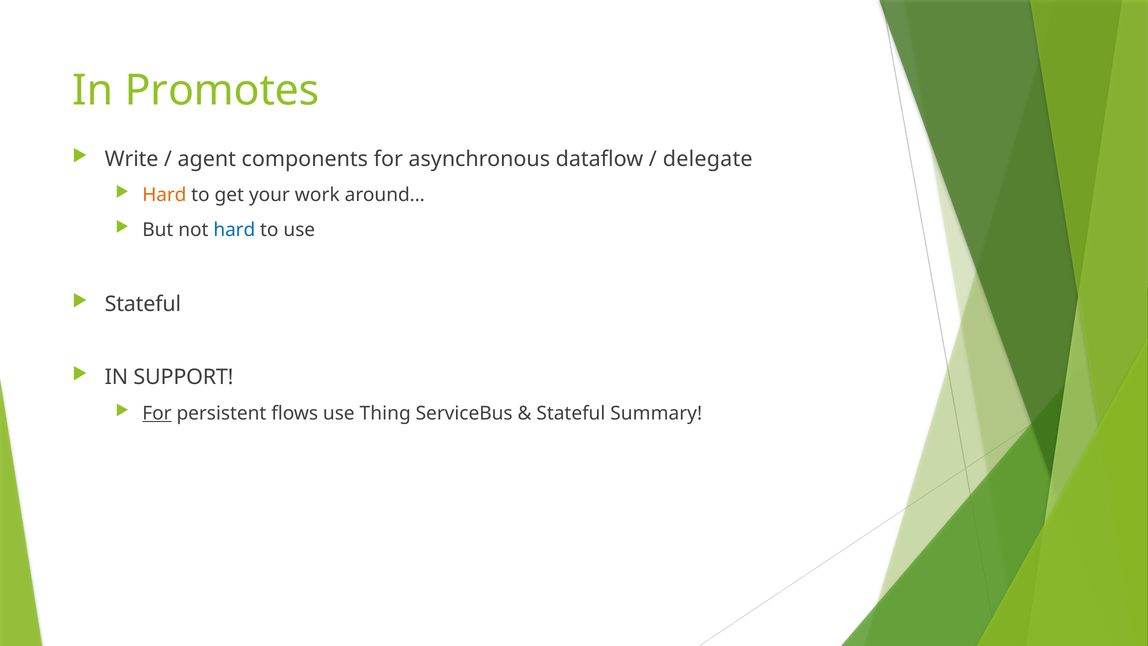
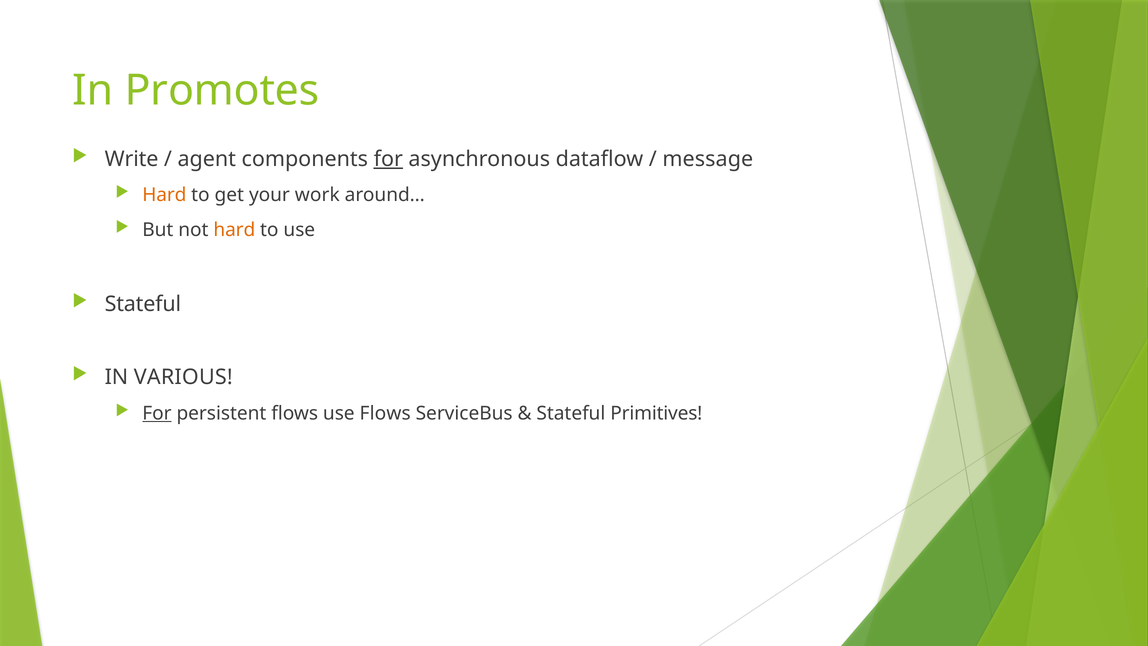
for underline: none -> present (388, 159)
delegate: delegate -> message (708, 159)
hard colour: blue -> orange (234, 230)
SUPPORT: SUPPORT -> VARIOUS (183, 377)
use Thing: Thing -> Flows (385, 413)
Summary: Summary -> Primitives (656, 413)
